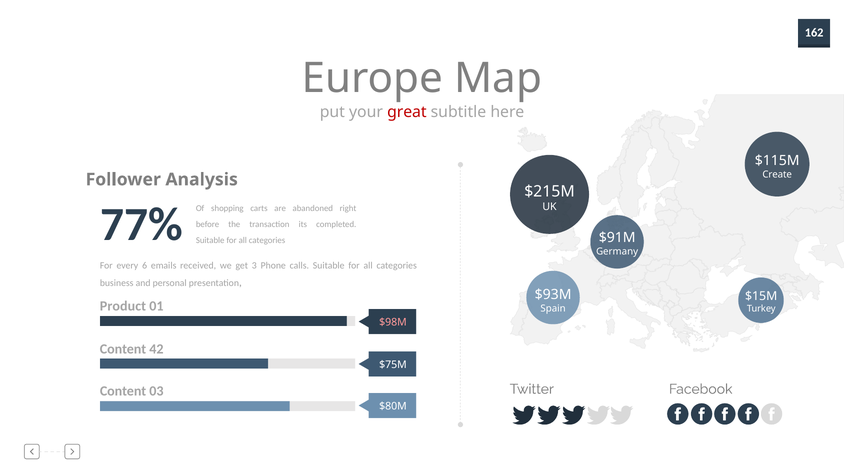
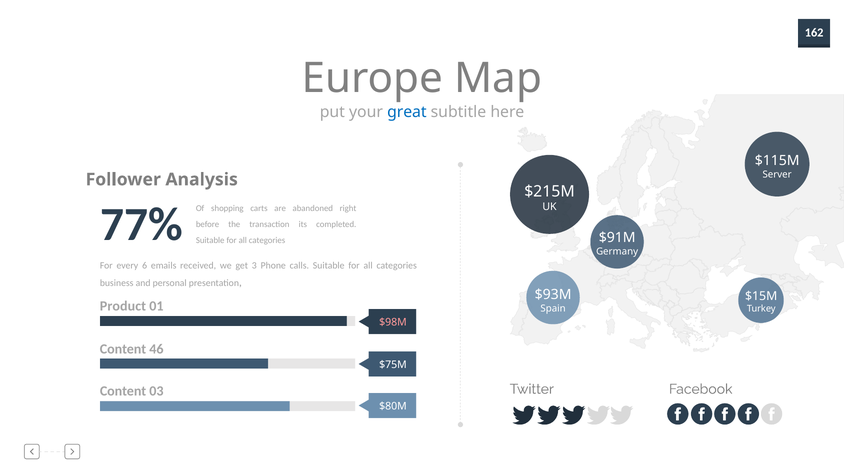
great colour: red -> blue (407, 112)
Create: Create -> Server (777, 175)
42: 42 -> 46 (156, 349)
